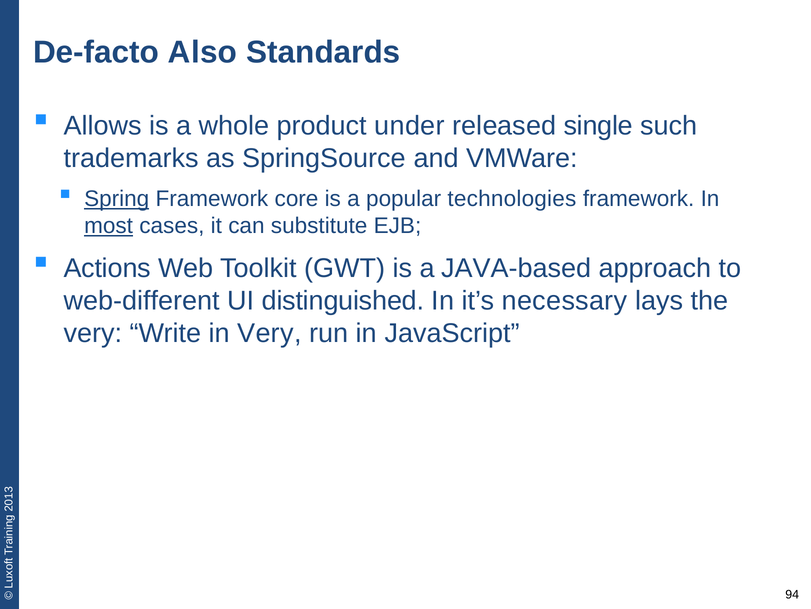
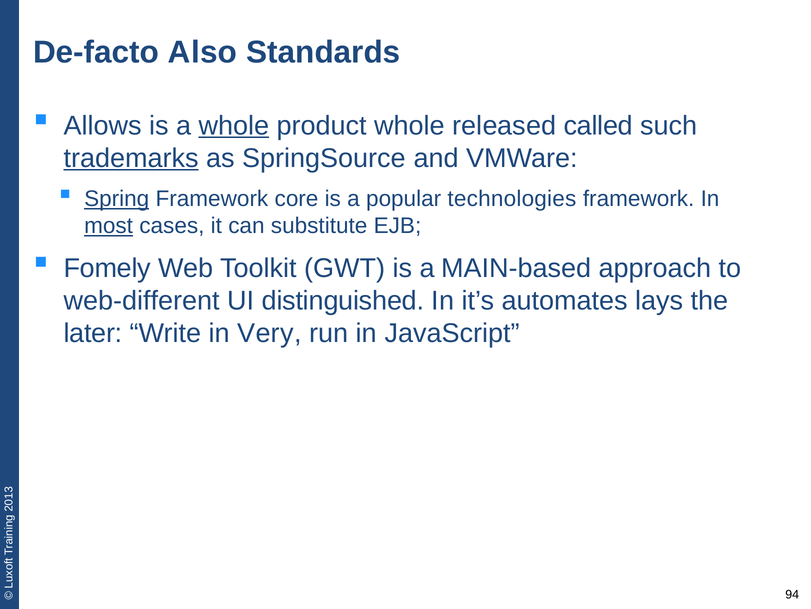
whole underline: none -> present (234, 126)
product under: under -> whole (410, 126)
single: single -> called (598, 126)
trademarks underline: none -> present (131, 158)
Actions: Actions -> Fomely (107, 268)
JAVA-based: JAVA-based -> MAIN-based (516, 268)
necessary: necessary -> automates (565, 300)
very: very -> later (93, 333)
